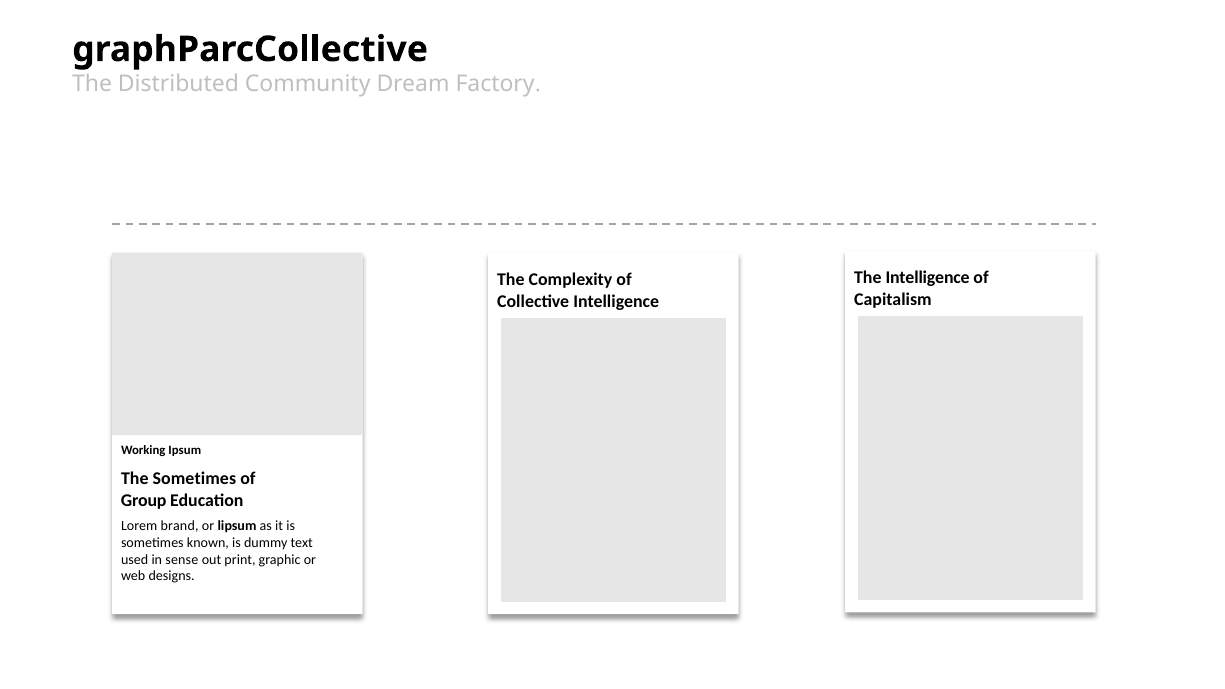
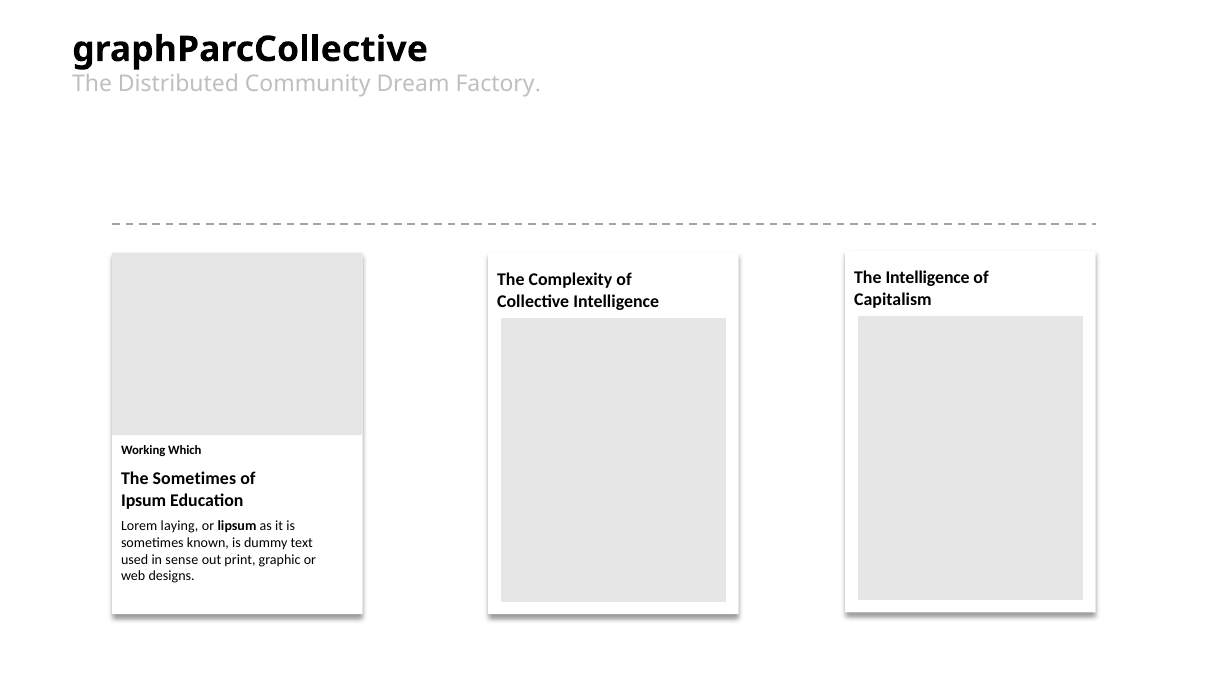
Ipsum: Ipsum -> Which (185, 450)
Group: Group -> Ipsum (144, 501)
brand: brand -> laying (180, 526)
